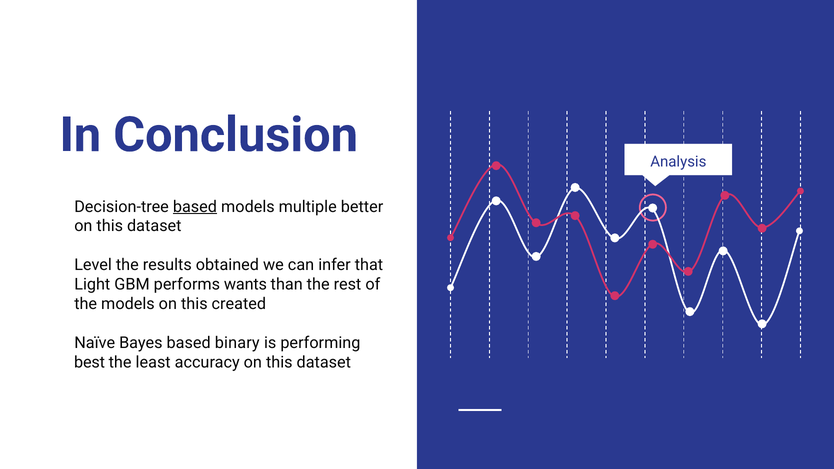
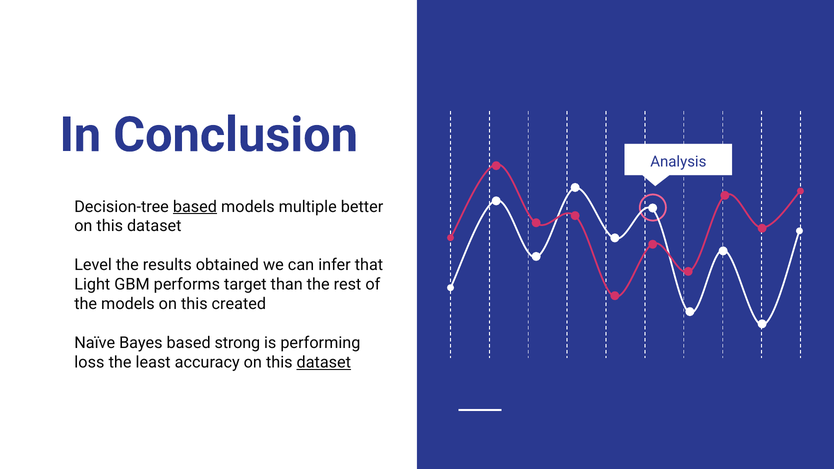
wants: wants -> target (245, 285)
binary: binary -> strong (237, 343)
best: best -> loss (89, 362)
dataset underline: none -> present (324, 362)
